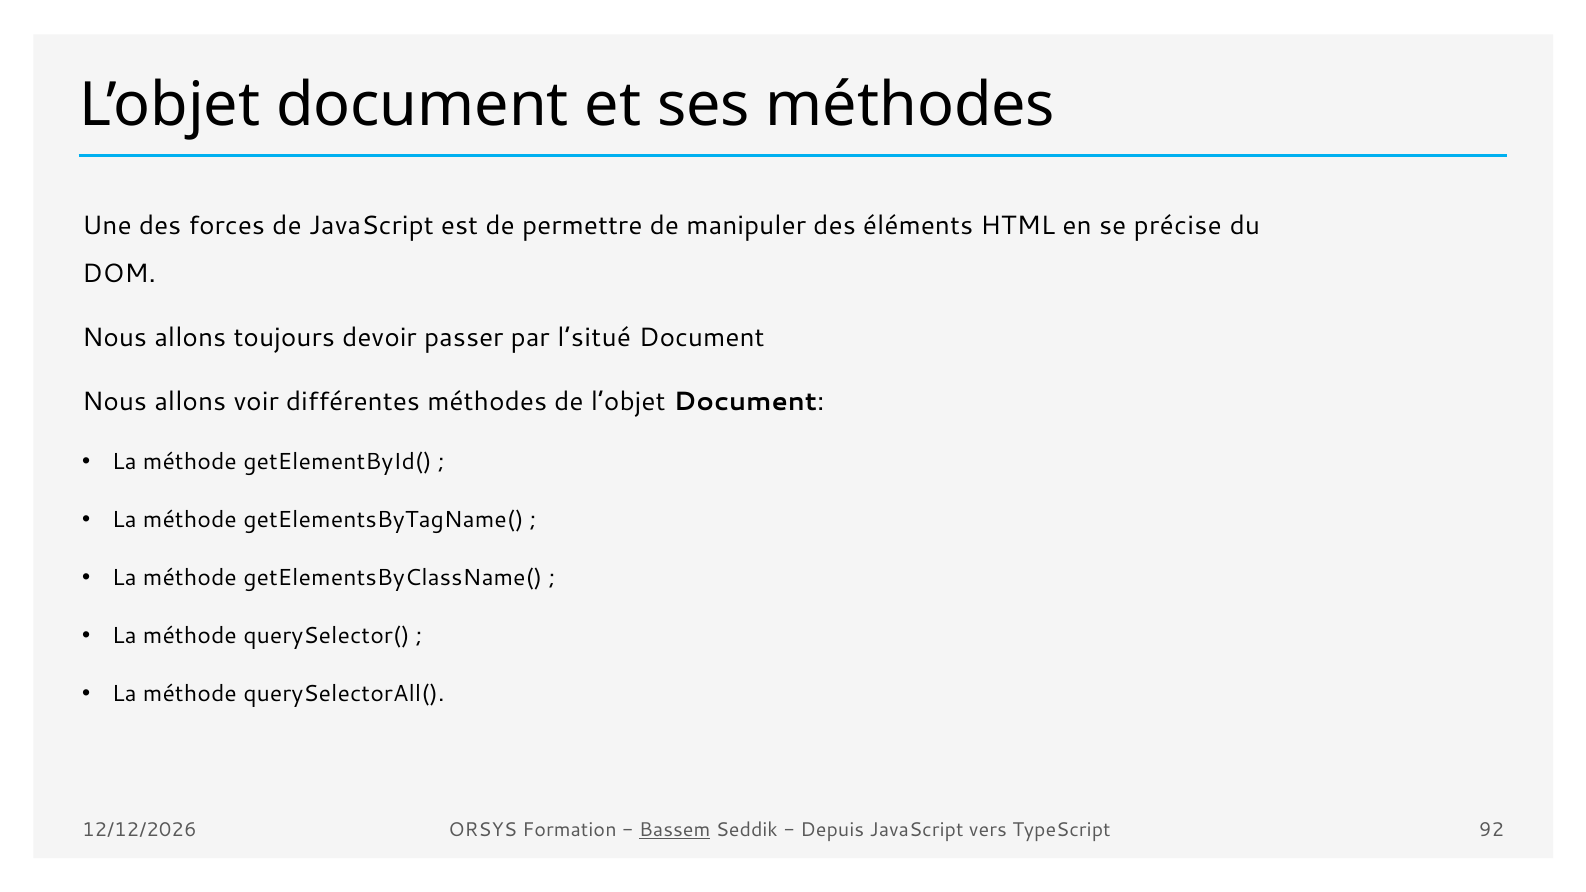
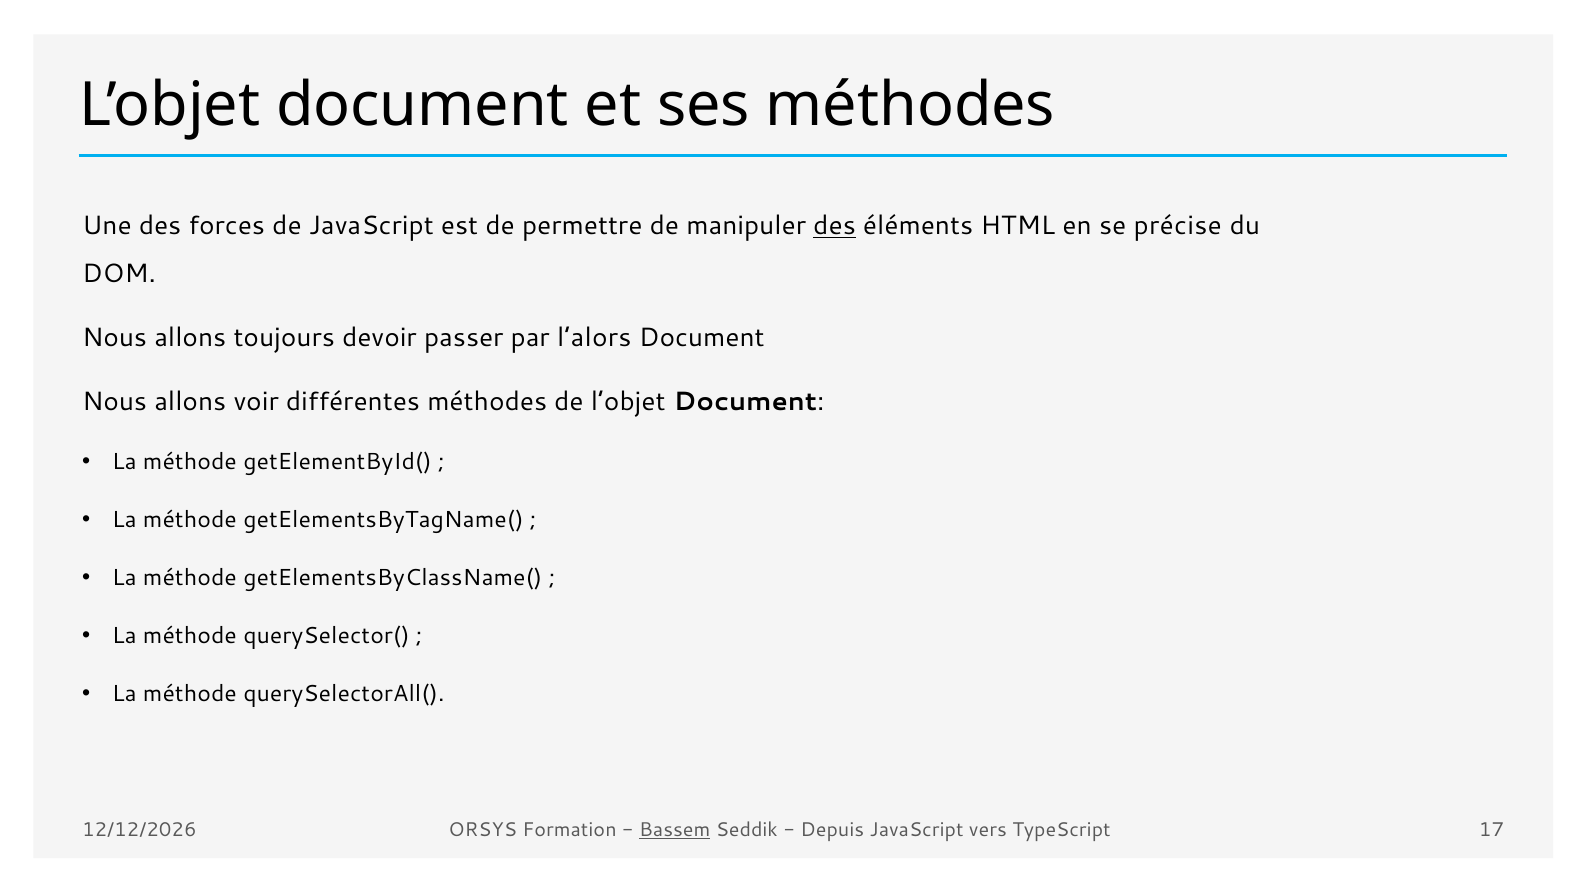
des underline: none -> present (835, 226)
l’situé: l’situé -> l’alors (594, 338)
92: 92 -> 17 (1492, 830)
